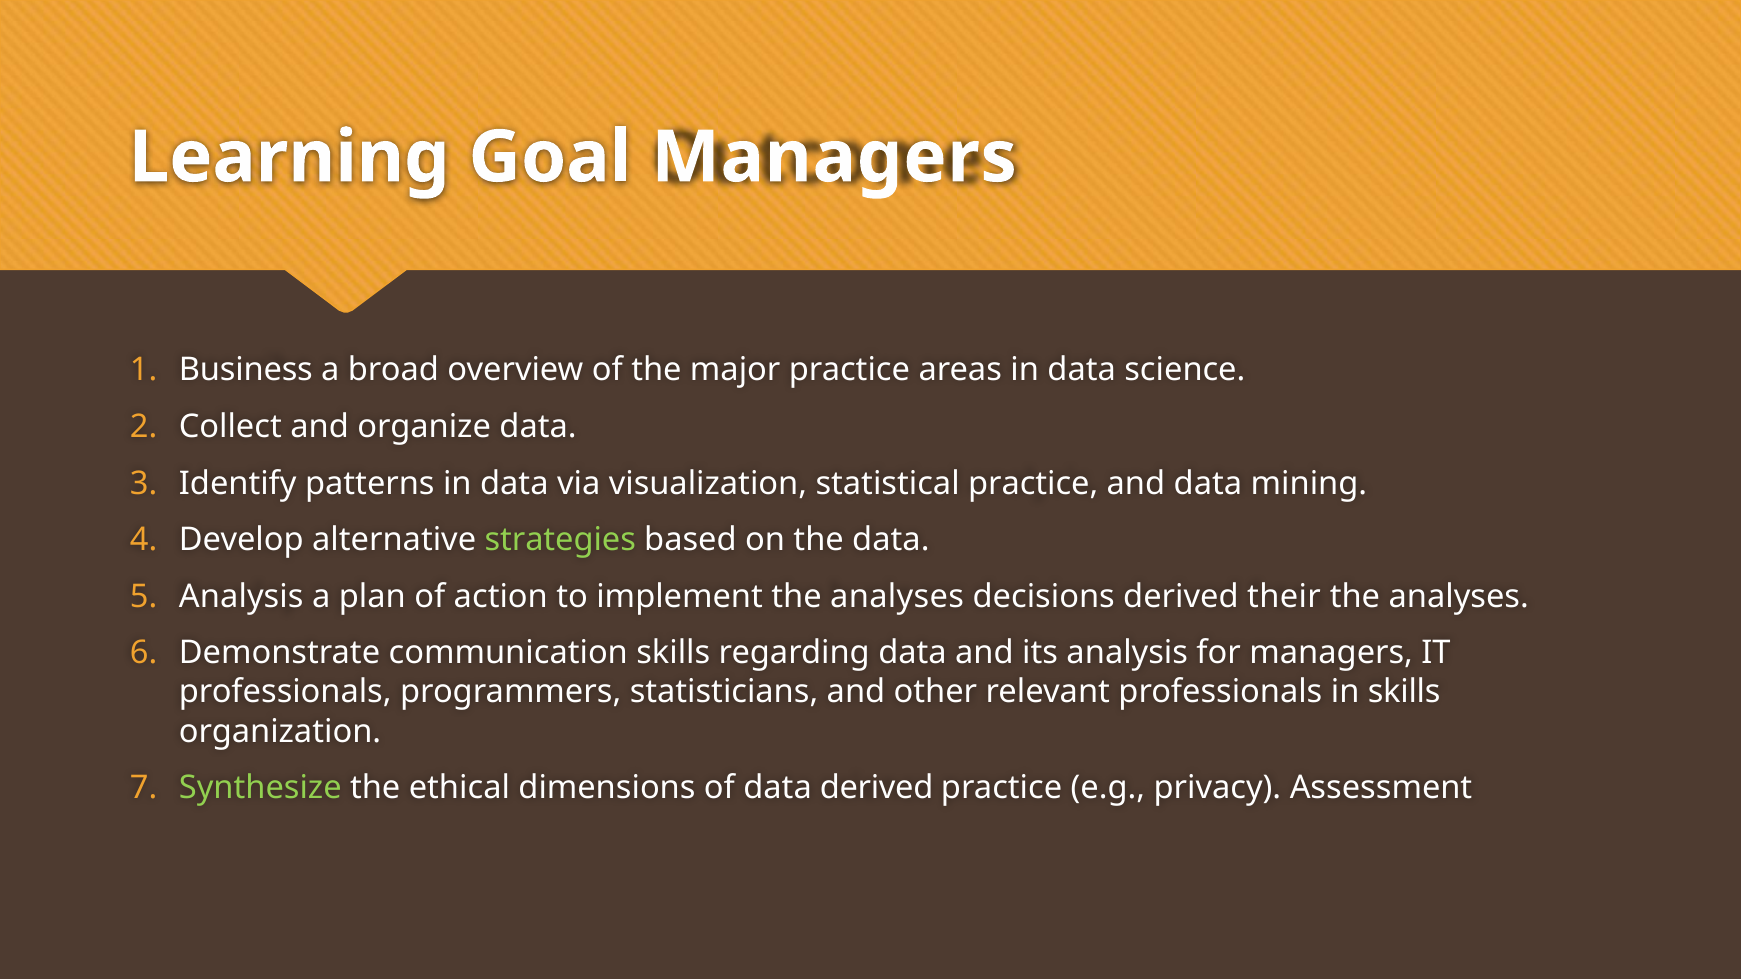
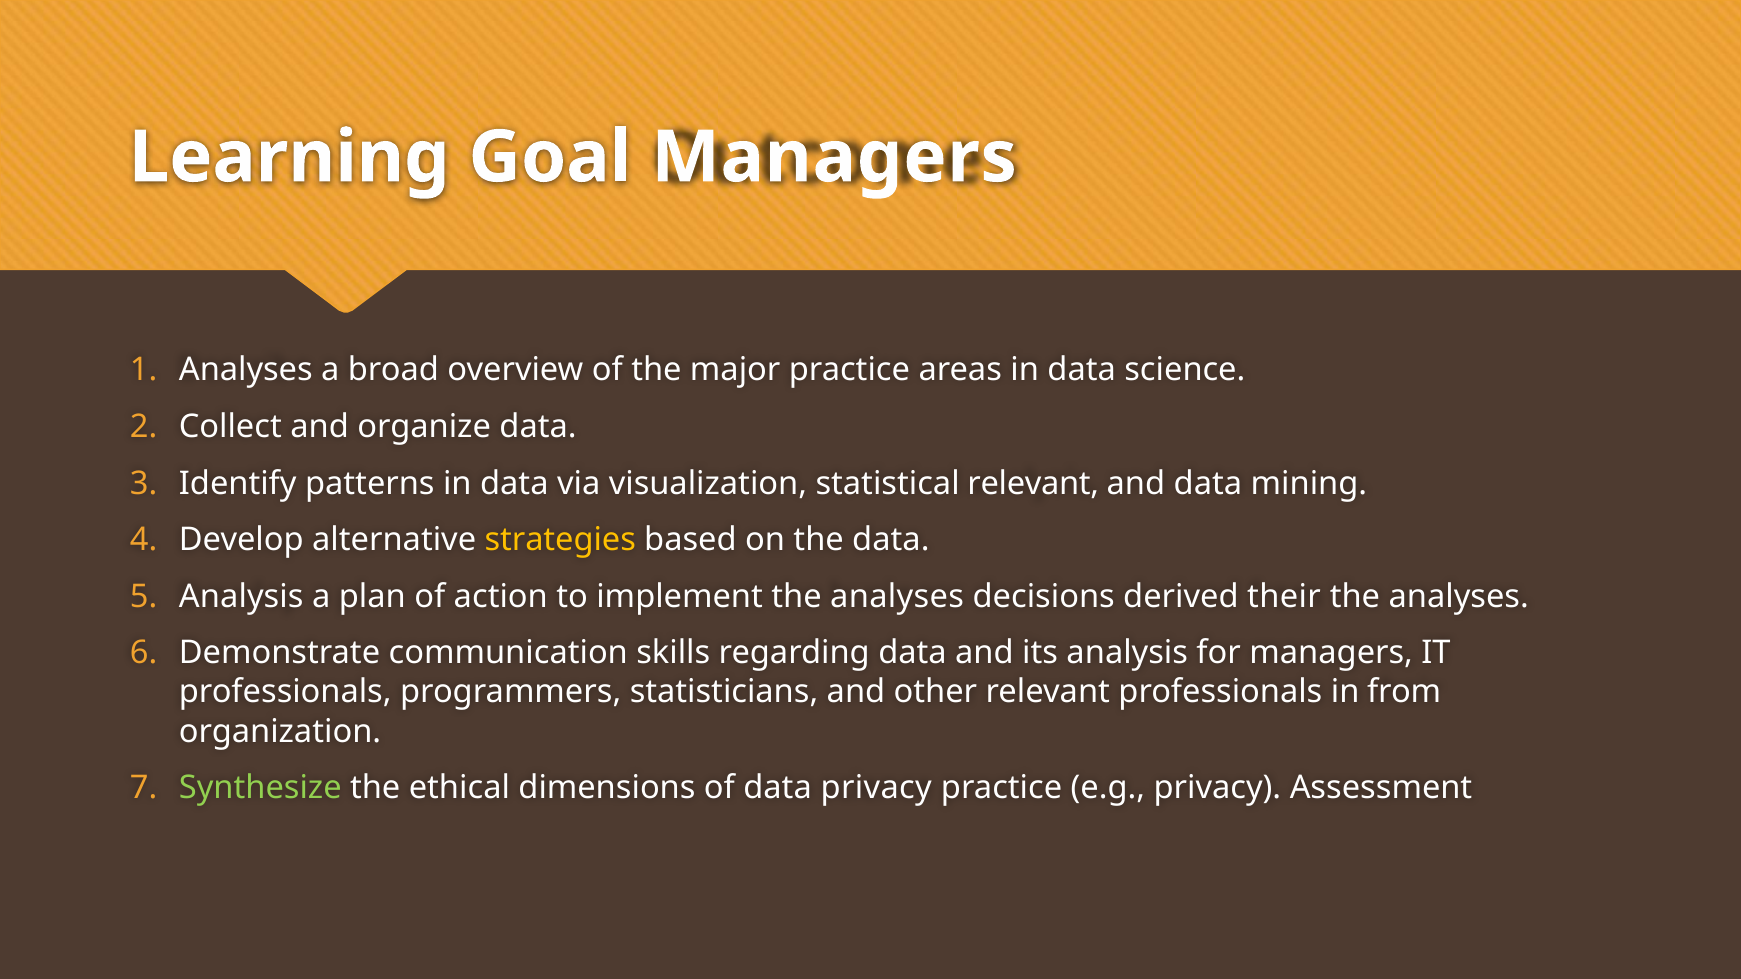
Business: Business -> Analyses (246, 370)
statistical practice: practice -> relevant (1033, 483)
strategies colour: light green -> yellow (560, 540)
in skills: skills -> from (1404, 692)
data derived: derived -> privacy (876, 788)
